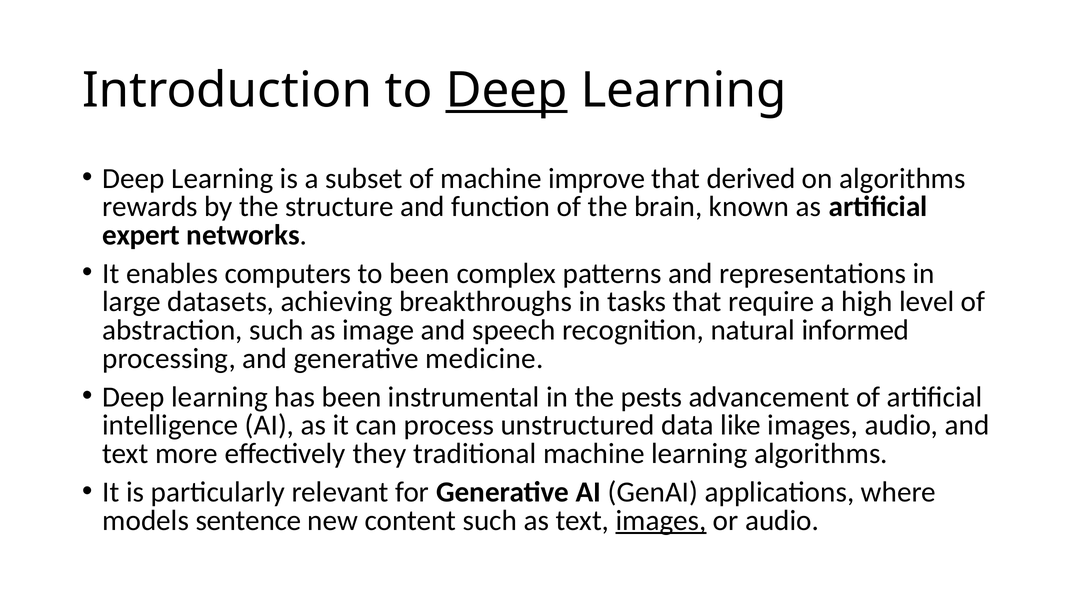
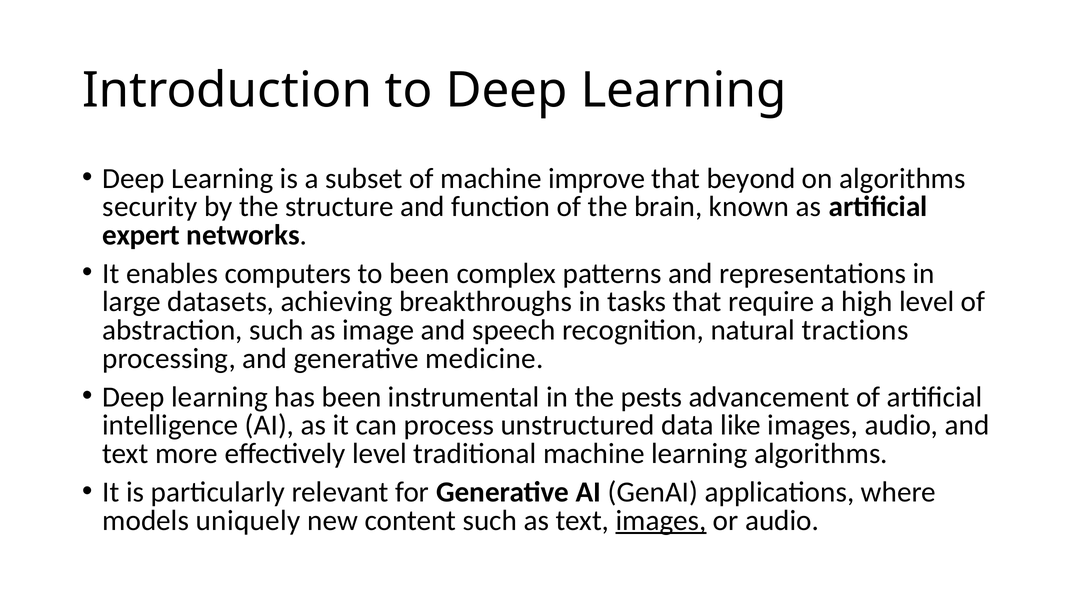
Deep underline: present -> none (507, 91)
derived: derived -> beyond (751, 179)
rewards: rewards -> security (150, 207)
informed: informed -> tractions (855, 330)
effectively they: they -> level (380, 454)
sentence: sentence -> uniquely (248, 521)
